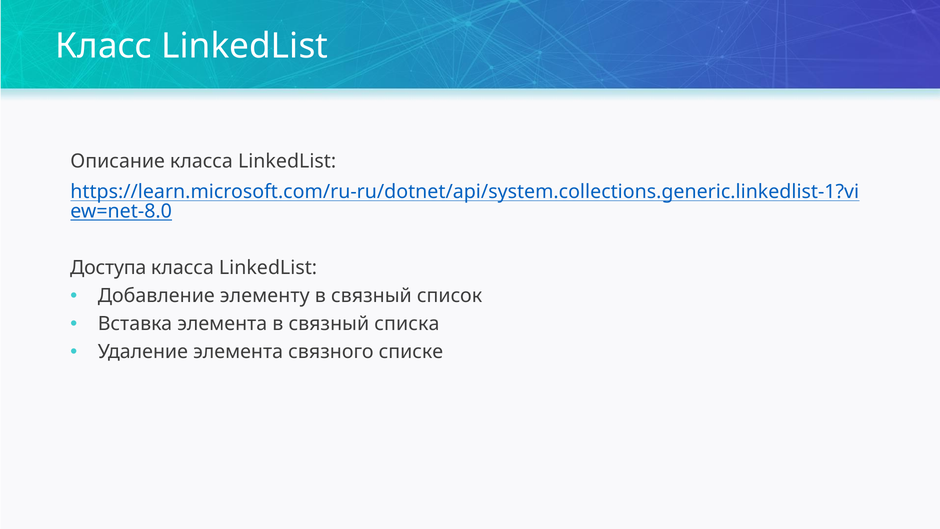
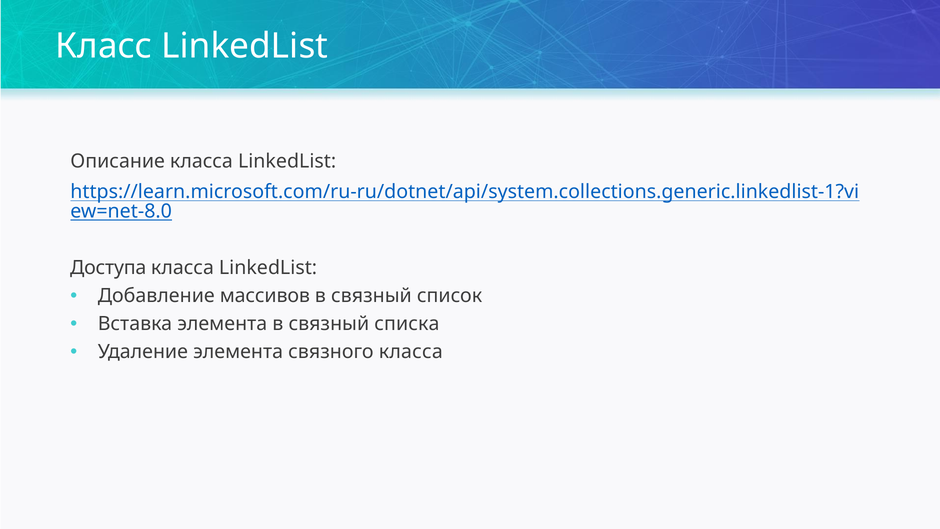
элементу: элементу -> массивов (265, 296)
связного списке: списке -> класса (411, 352)
